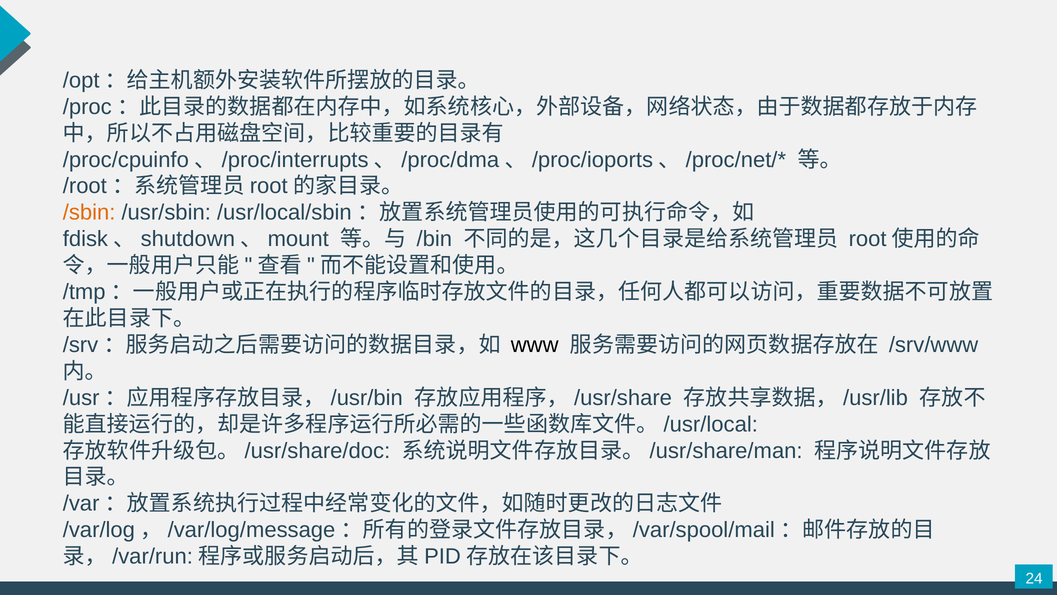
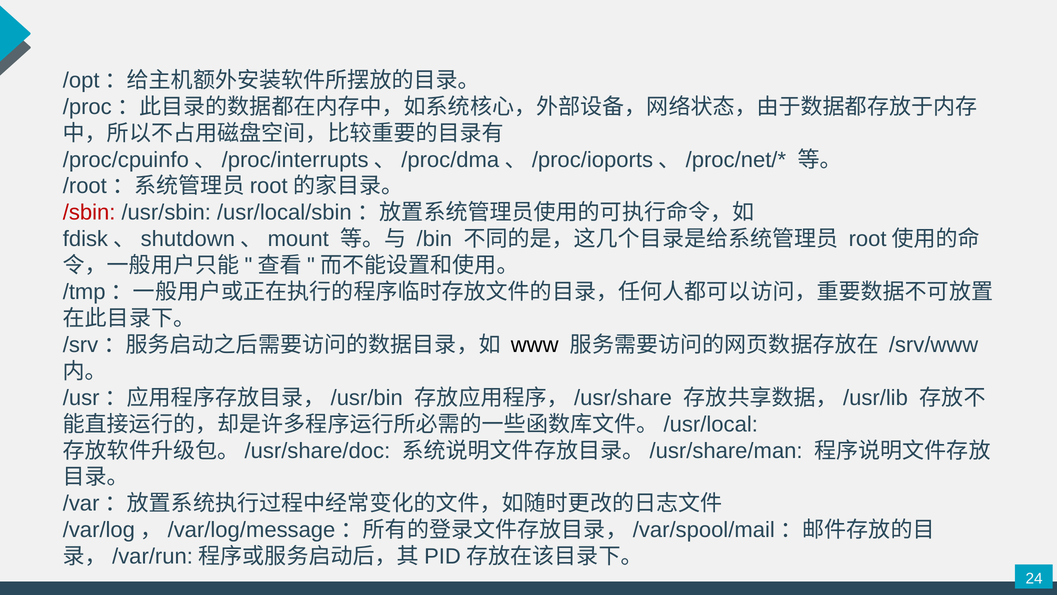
/sbin colour: orange -> red (89, 212)
